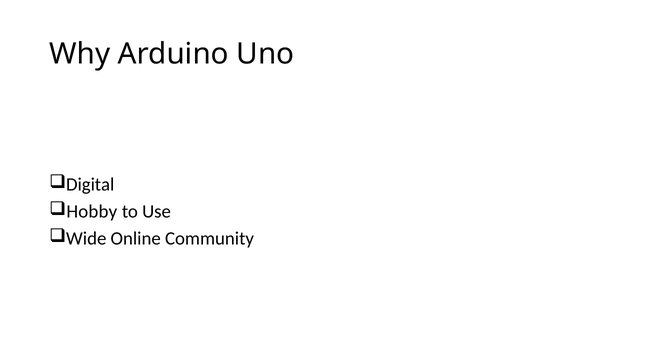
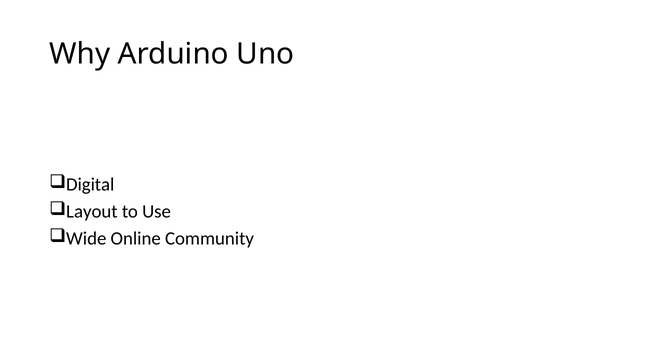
Hobby: Hobby -> Layout (92, 212)
